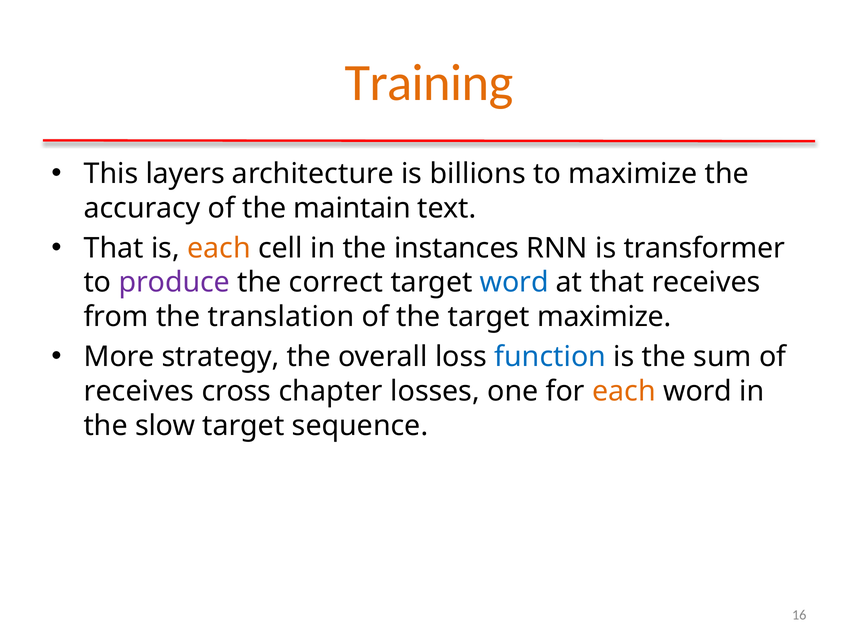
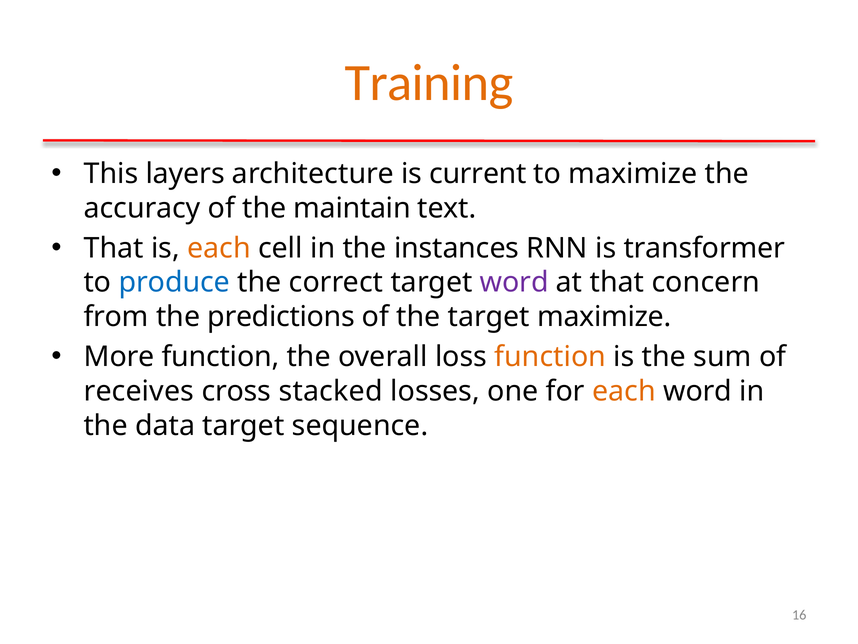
billions: billions -> current (478, 174)
produce colour: purple -> blue (174, 282)
word colour: blue -> purple (514, 282)
that receives: receives -> concern (706, 282)
translation: translation -> predictions (281, 317)
More strategy: strategy -> function (221, 357)
function colour: blue -> orange (550, 357)
chapter: chapter -> stacked (331, 391)
slow: slow -> data (165, 425)
